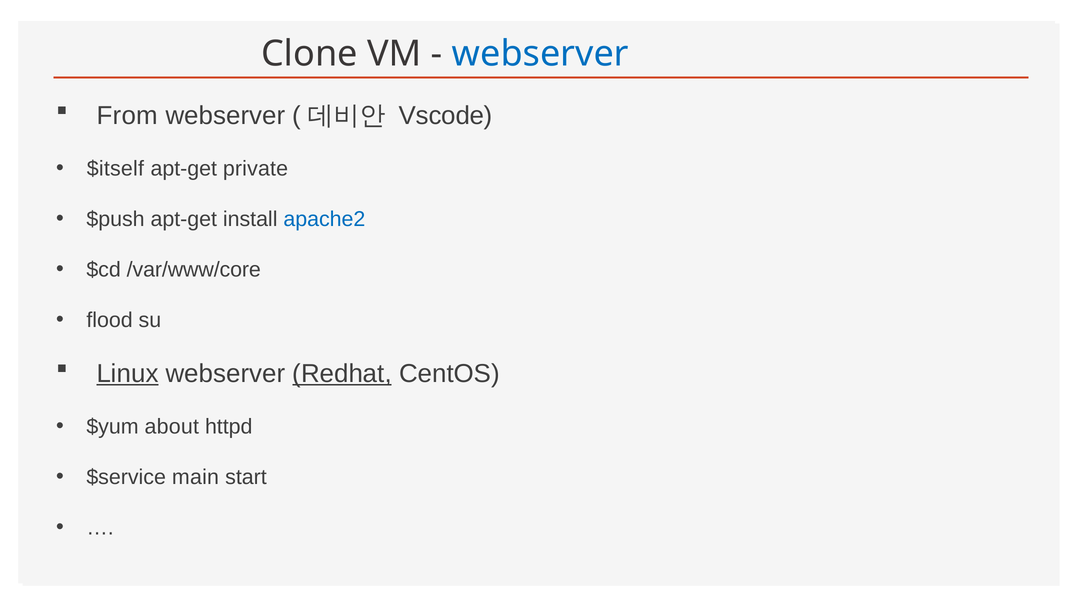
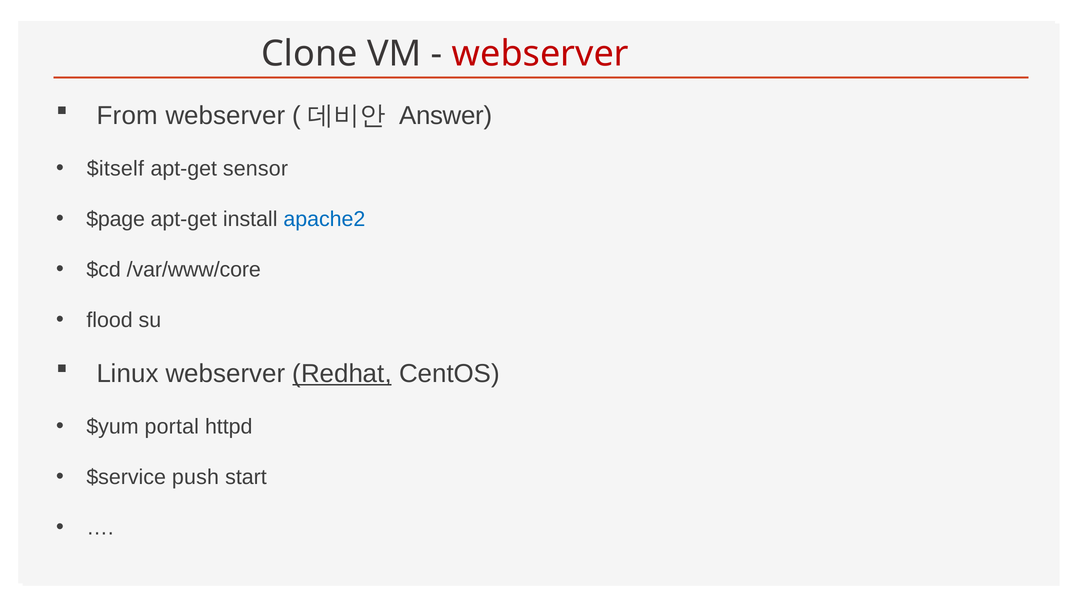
webserver colour: blue -> red (540, 54)
Vscode: Vscode -> Answer (446, 116)
private: private -> sensor (255, 168)
$push: $push -> $page (116, 219)
Linux underline: present -> none (128, 373)
about: about -> portal (172, 426)
main: main -> push (195, 477)
